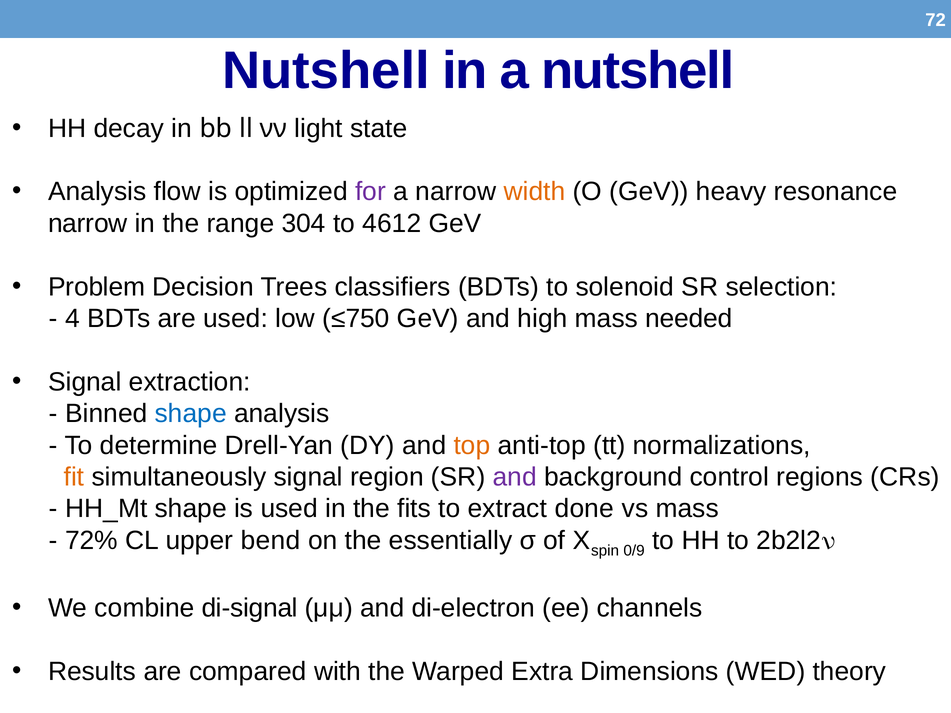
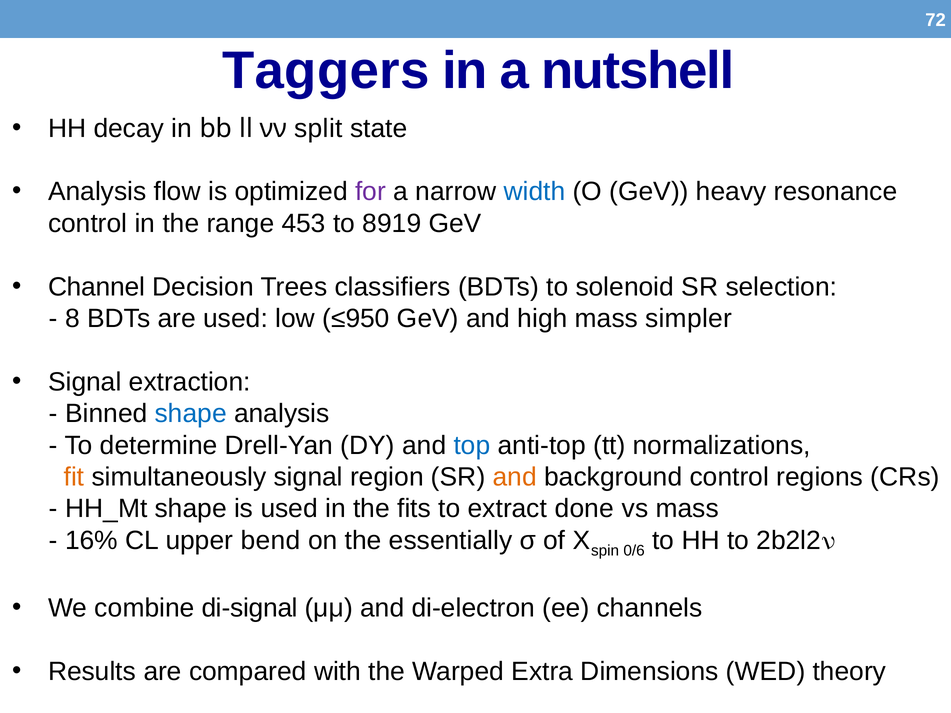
Nutshell: Nutshell -> Taggers (326, 71)
light: light -> split (318, 128)
width colour: orange -> blue (534, 192)
narrow: narrow -> control (88, 223)
304: 304 -> 453 (304, 223)
4612: 4612 -> 8919 (392, 223)
Problem: Problem -> Channel (97, 287)
4: 4 -> 8 (72, 319)
≤750: ≤750 -> ≤950 (356, 319)
needed: needed -> simpler (689, 319)
top colour: orange -> blue (472, 445)
and colour: purple -> orange (515, 477)
72%: 72% -> 16% (92, 541)
0/9: 0/9 -> 0/6 (634, 551)
